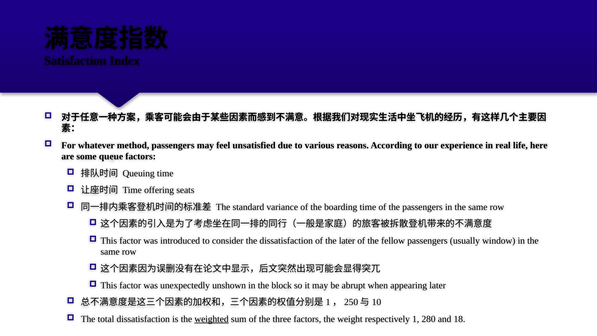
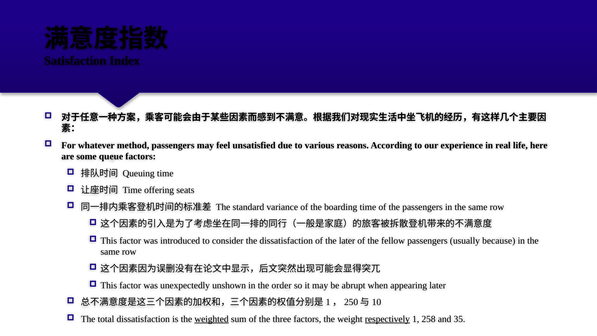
window: window -> because (499, 240)
block: block -> order (282, 285)
respectively underline: none -> present (387, 319)
280: 280 -> 258 (429, 319)
18: 18 -> 35 (459, 319)
